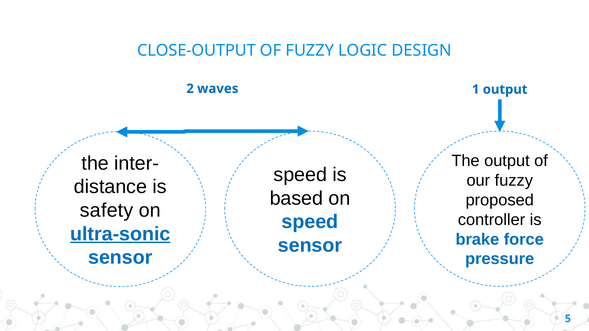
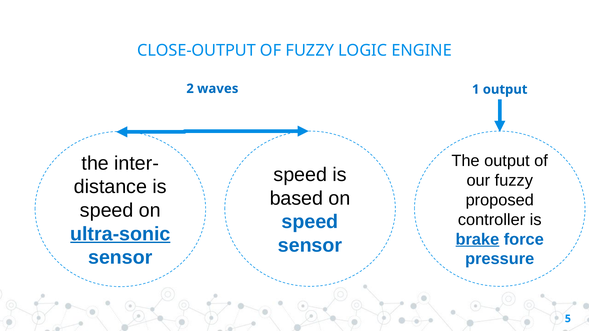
DESIGN: DESIGN -> ENGINE (422, 51)
safety: safety -> speed (107, 211)
brake underline: none -> present (477, 240)
